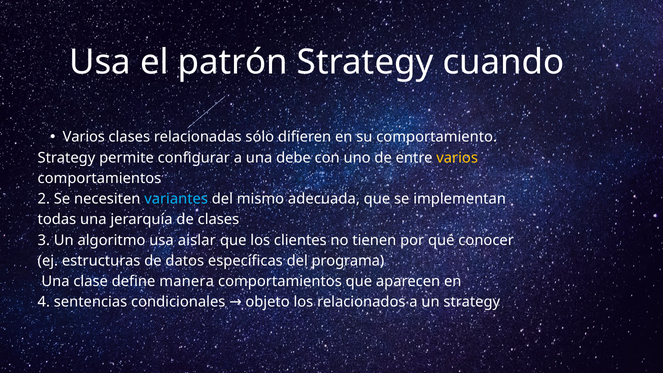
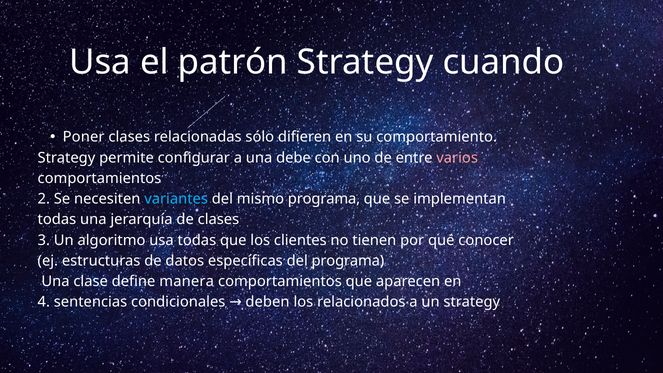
Varios: Varios -> Poner (84, 137)
varios colour: yellow -> pink (457, 158)
mismo adecuada: adecuada -> programa (324, 199)
usa aislar: aislar -> todas (197, 240)
objeto: objeto -> deben (267, 302)
